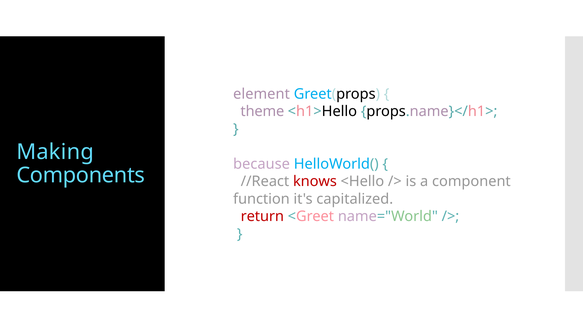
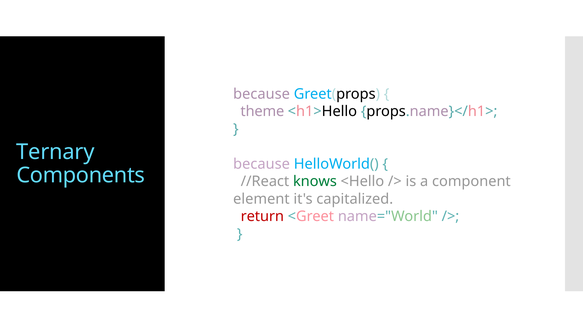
element: element -> because (262, 94)
Making: Making -> Ternary (55, 152)
knows colour: red -> green (315, 181)
function: function -> element (261, 199)
